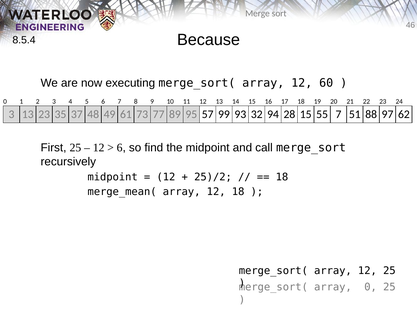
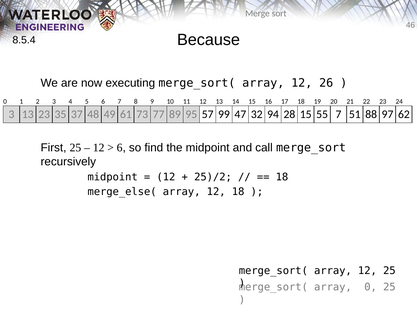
60: 60 -> 26 (326, 83)
93: 93 -> 47 (240, 114)
merge_mean(: merge_mean( -> merge_else( (122, 191)
